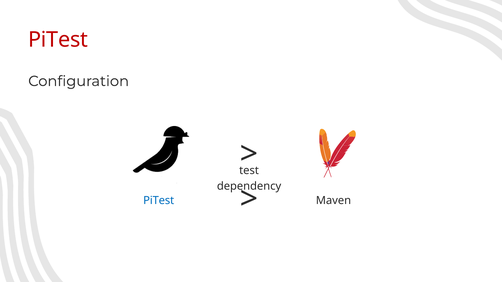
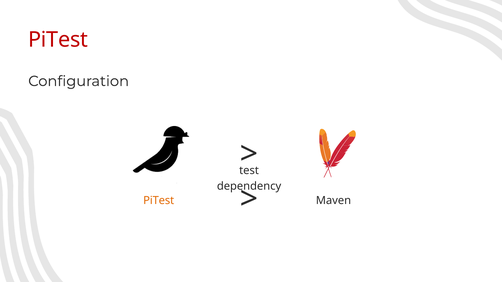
PiTest colour: blue -> orange (159, 201)
